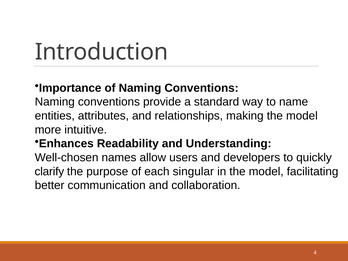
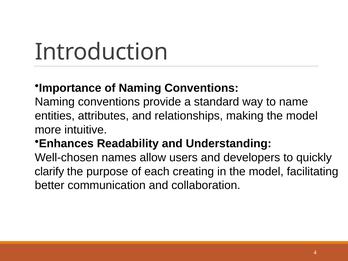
singular: singular -> creating (193, 171)
